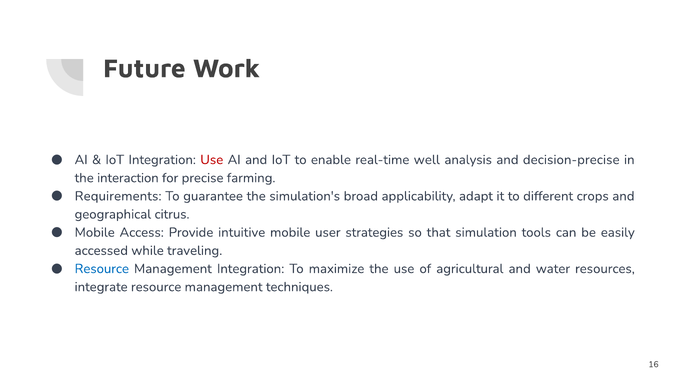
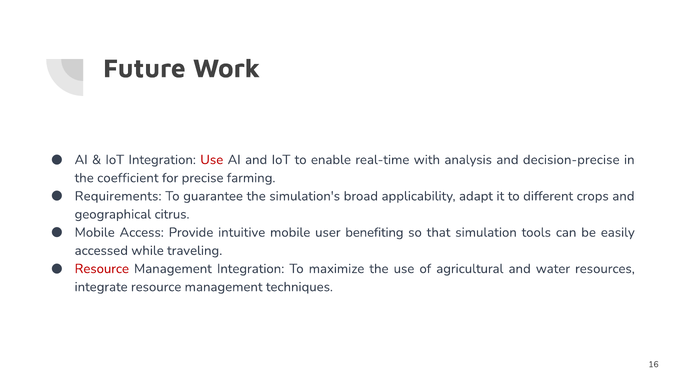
well: well -> with (427, 160)
interaction: interaction -> coefficient (128, 178)
strategies: strategies -> benefiting (374, 233)
Resource colour: blue -> red (102, 269)
